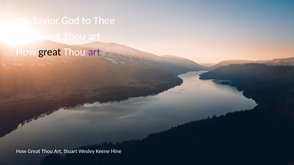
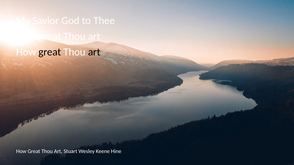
art colour: purple -> black (94, 52)
